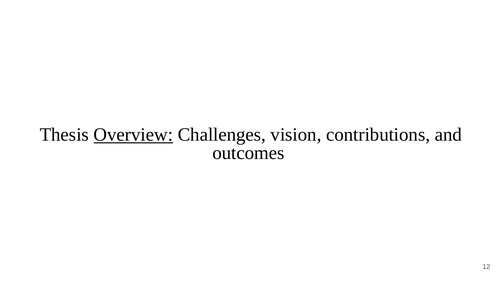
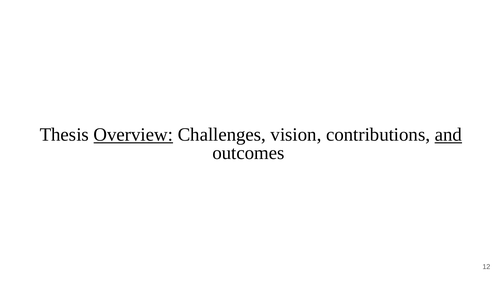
and underline: none -> present (448, 135)
